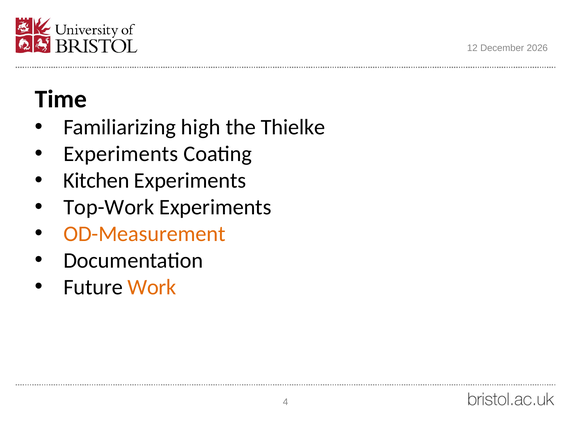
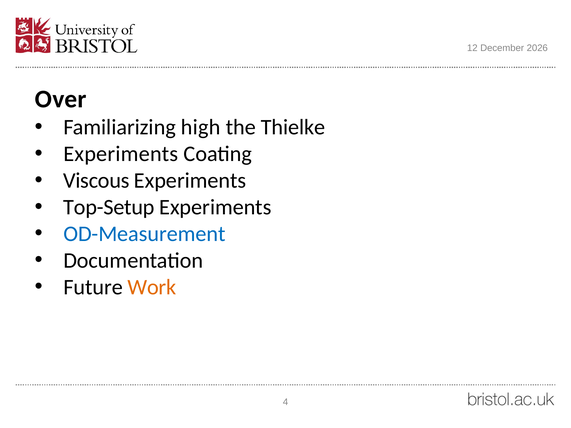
Time: Time -> Over (61, 99)
Kitchen: Kitchen -> Viscous (96, 181)
Top-Work: Top-Work -> Top-Setup (109, 207)
OD-Measurement colour: orange -> blue (144, 234)
